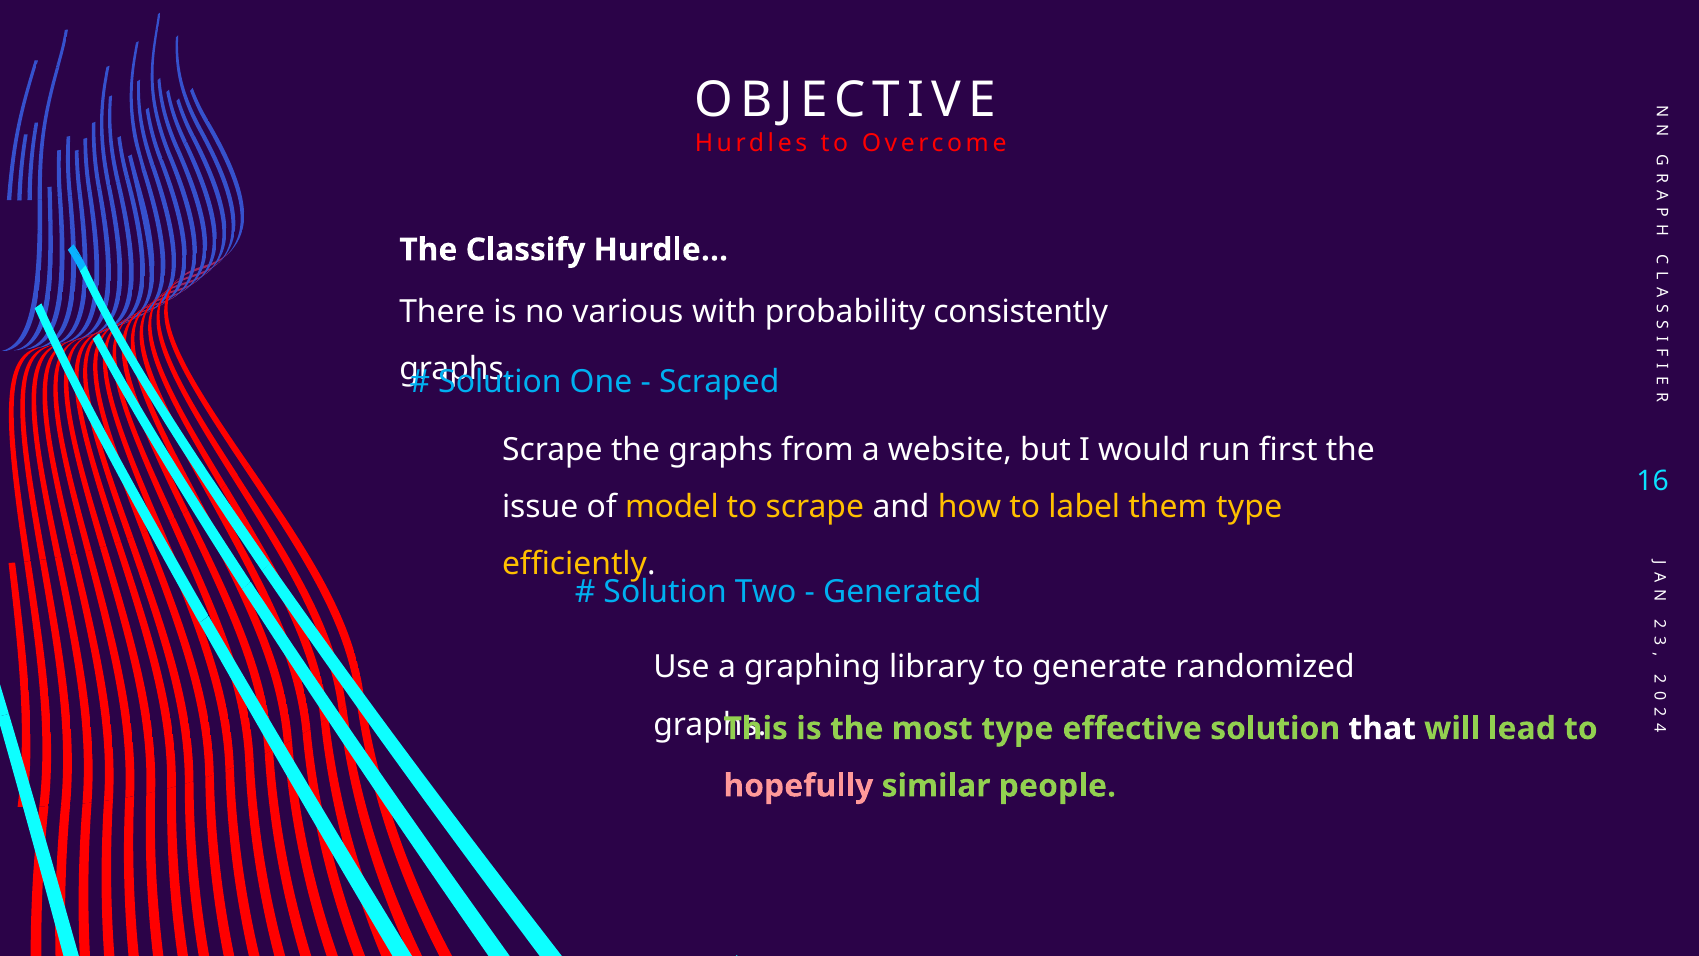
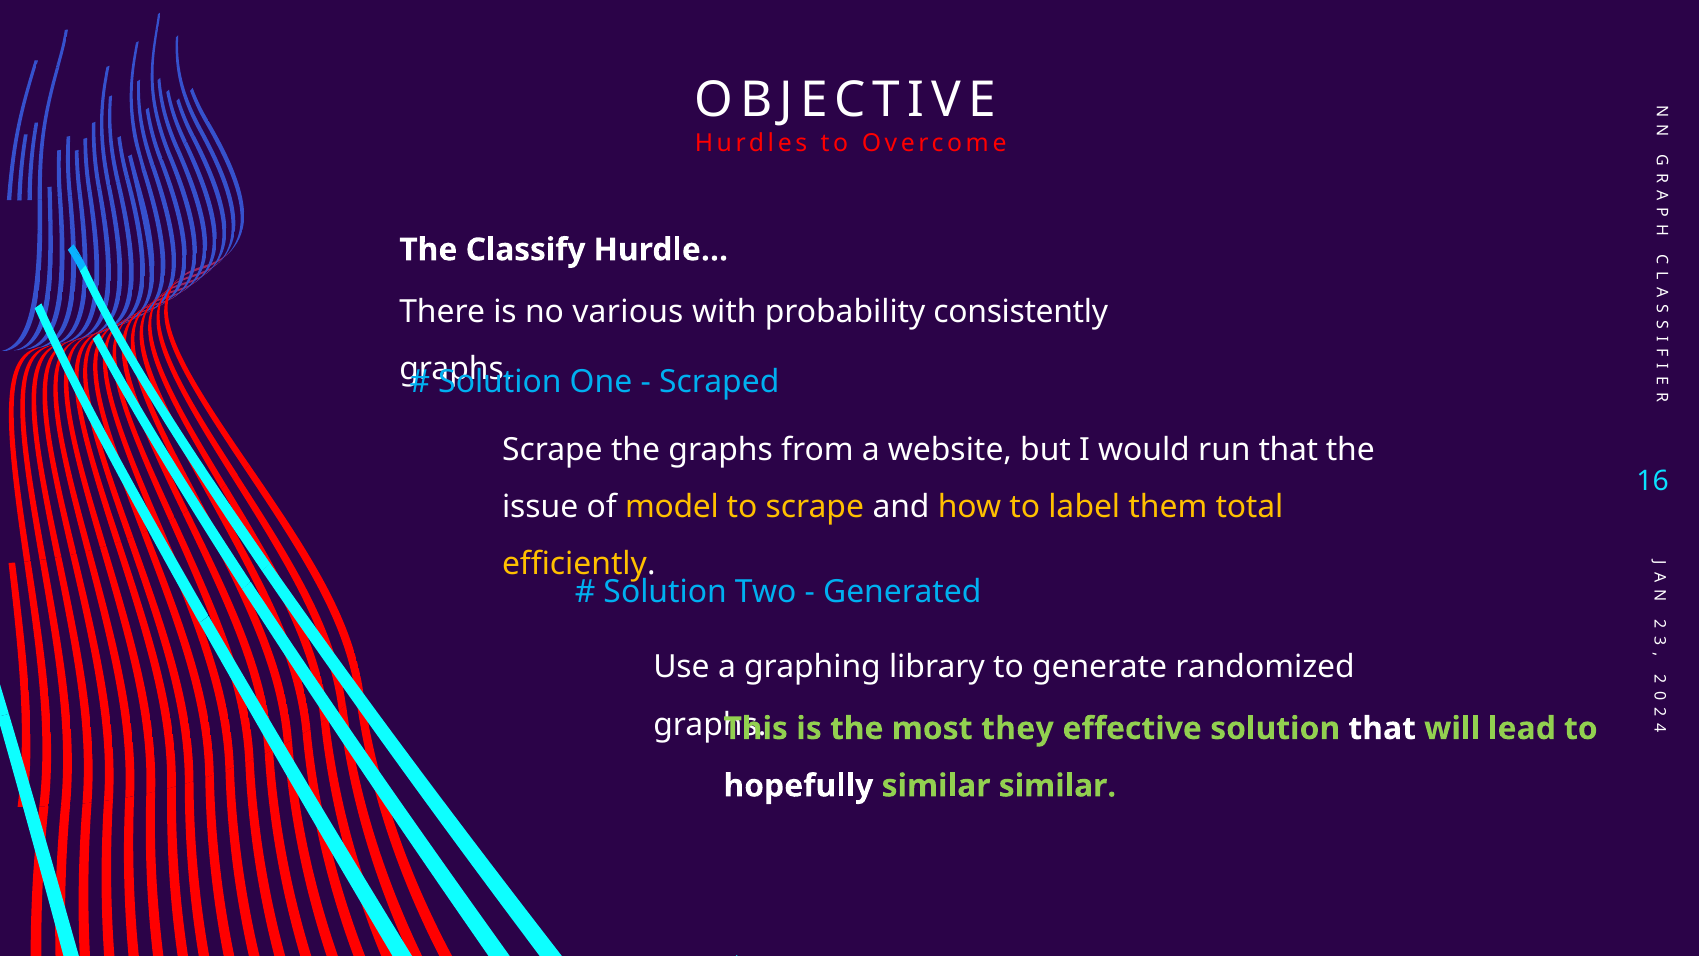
run first: first -> that (1288, 450)
them type: type -> total (1249, 507)
most type: type -> they (1017, 728)
hopefully colour: pink -> white (798, 786)
similar people: people -> similar (1057, 786)
